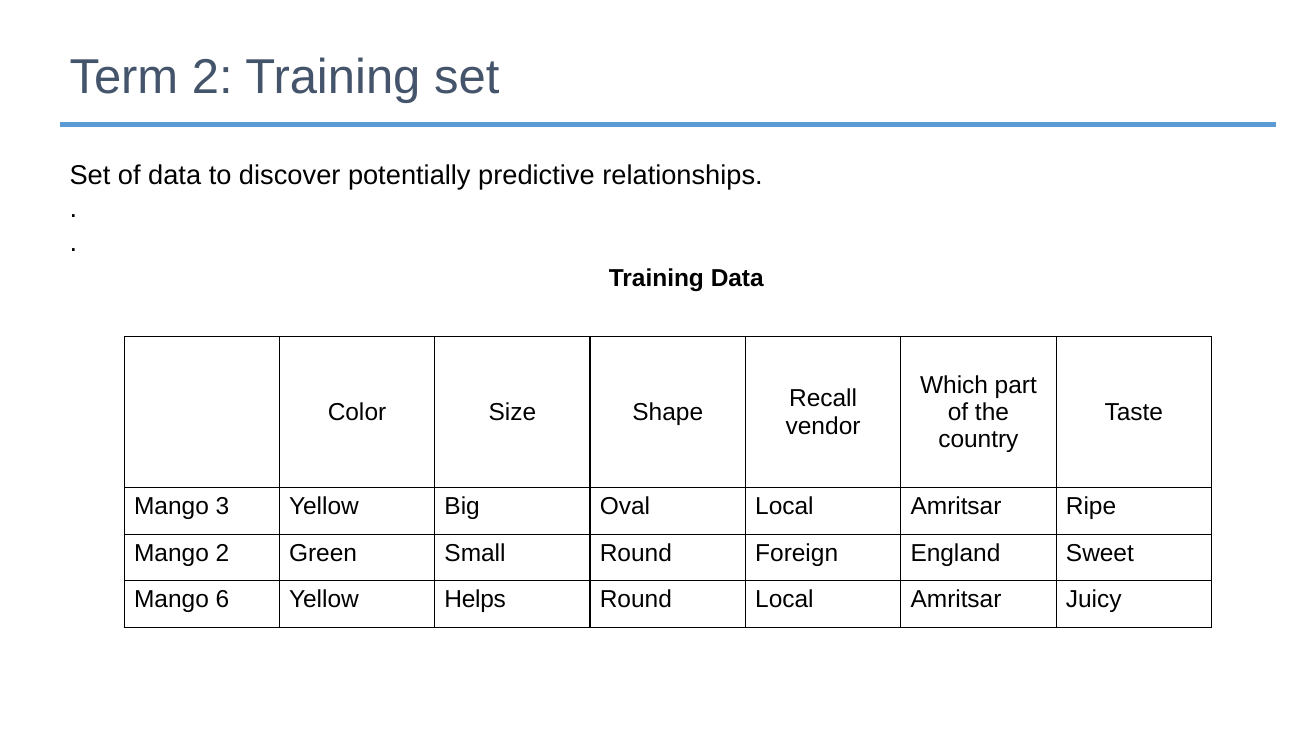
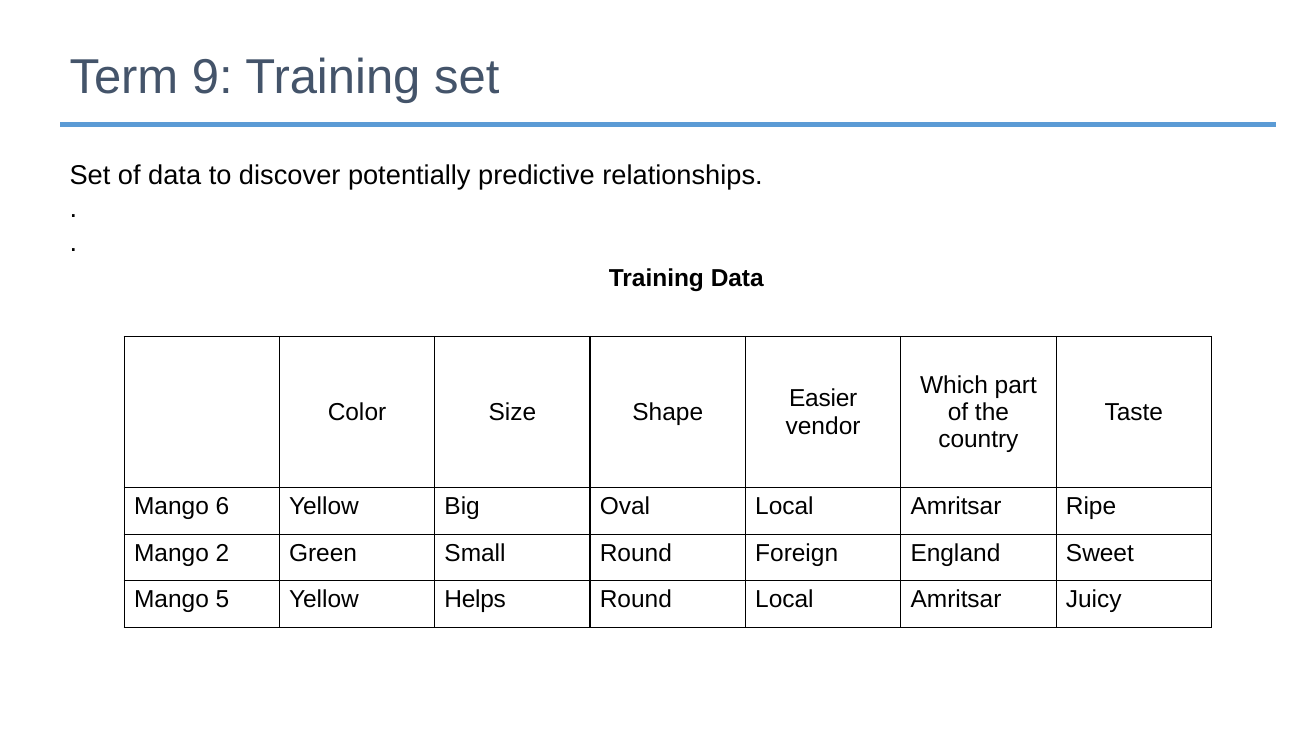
Term 2: 2 -> 9 (212, 78)
Recall: Recall -> Easier (823, 399)
3: 3 -> 6 (223, 507)
6: 6 -> 5 (223, 600)
